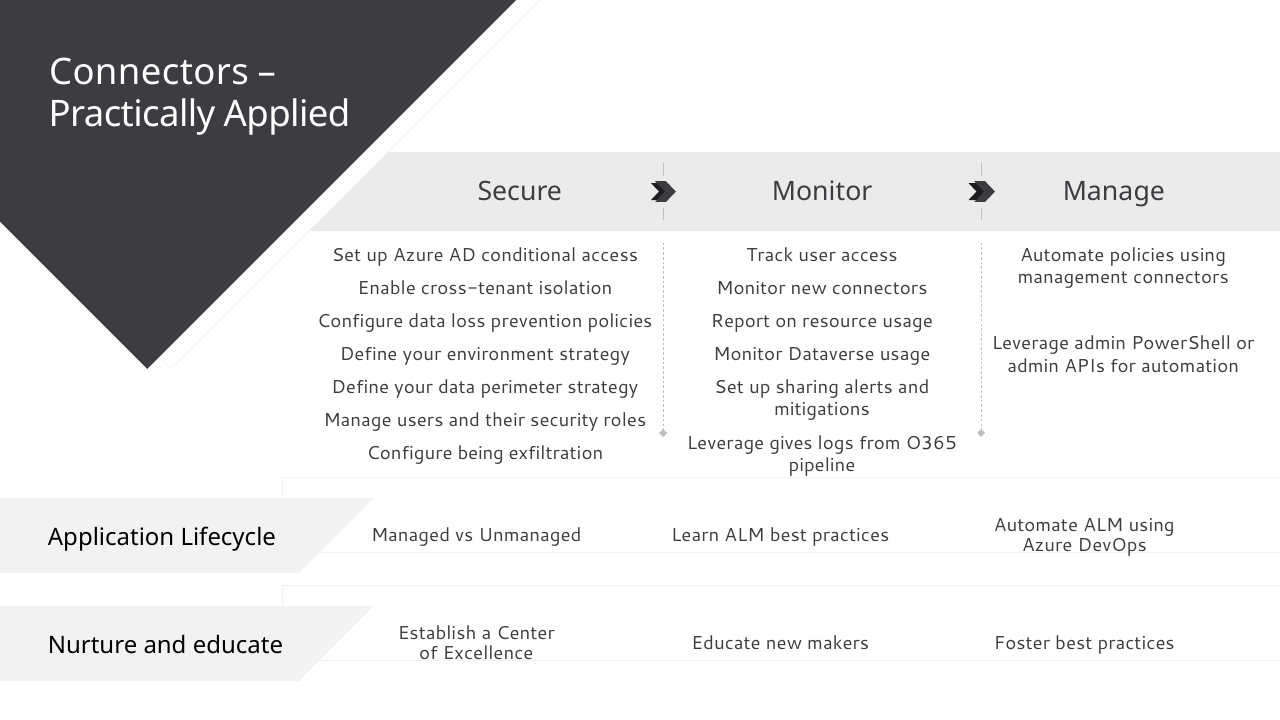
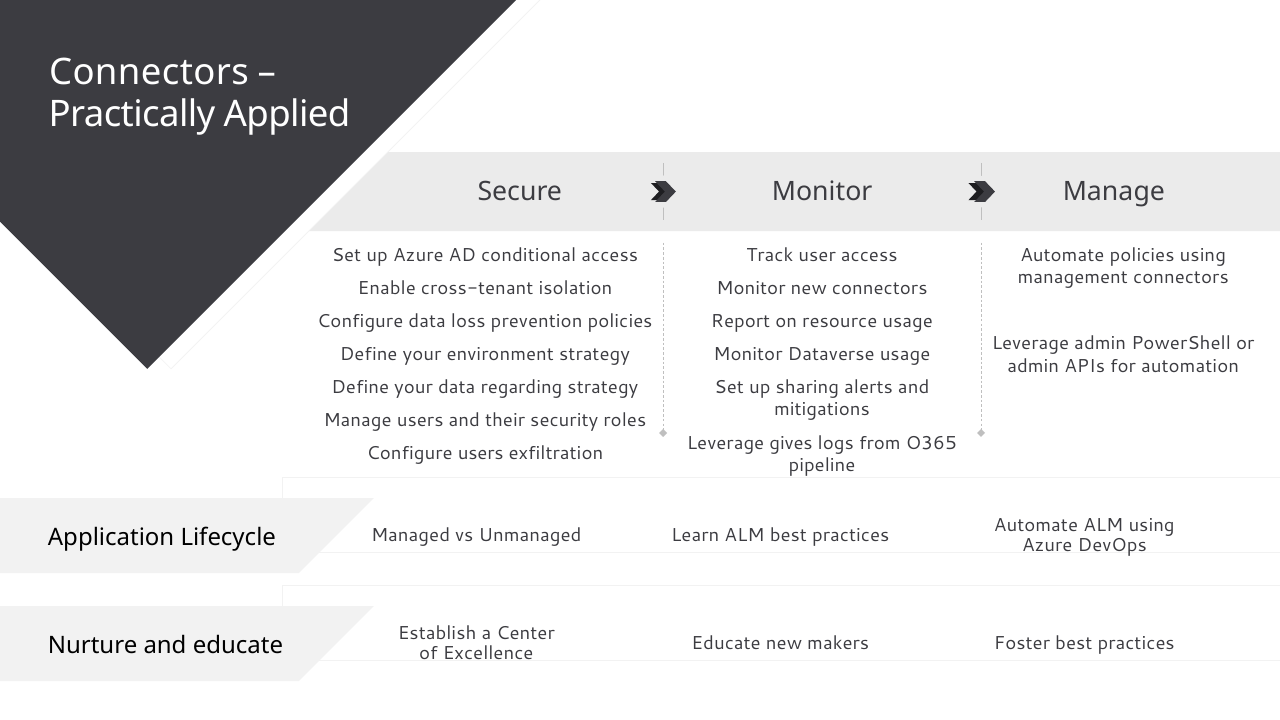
perimeter: perimeter -> regarding (521, 387)
Configure being: being -> users (481, 454)
